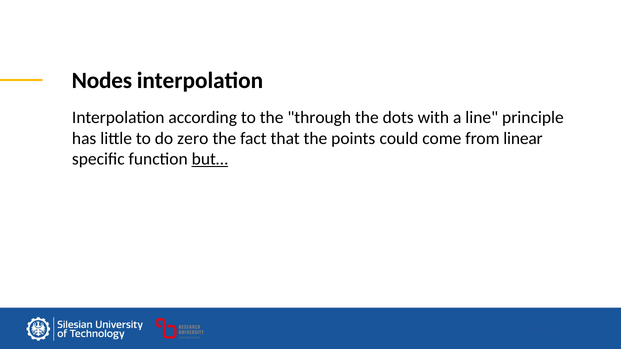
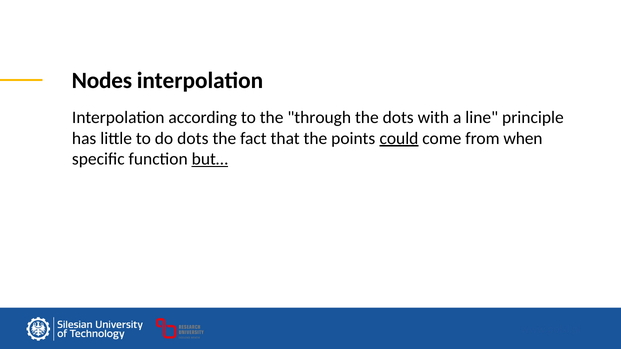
do zero: zero -> dots (193, 138)
could underline: none -> present (399, 138)
linear: linear -> when (523, 138)
